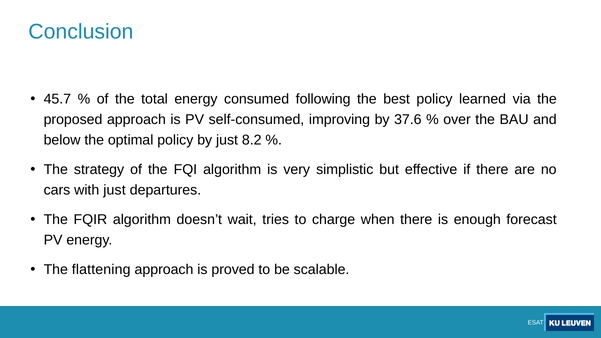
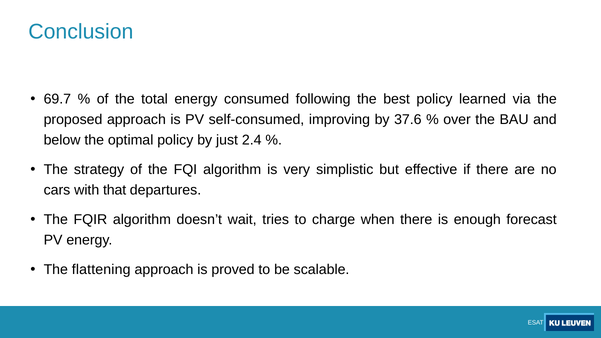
45.7: 45.7 -> 69.7 (57, 99)
8.2: 8.2 -> 2.4 (252, 140)
with just: just -> that (115, 190)
